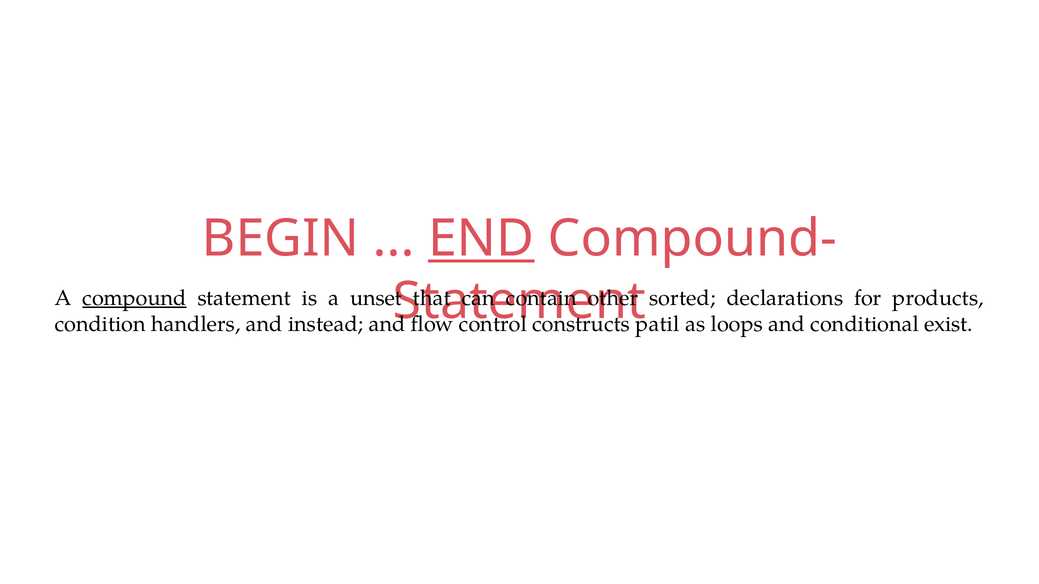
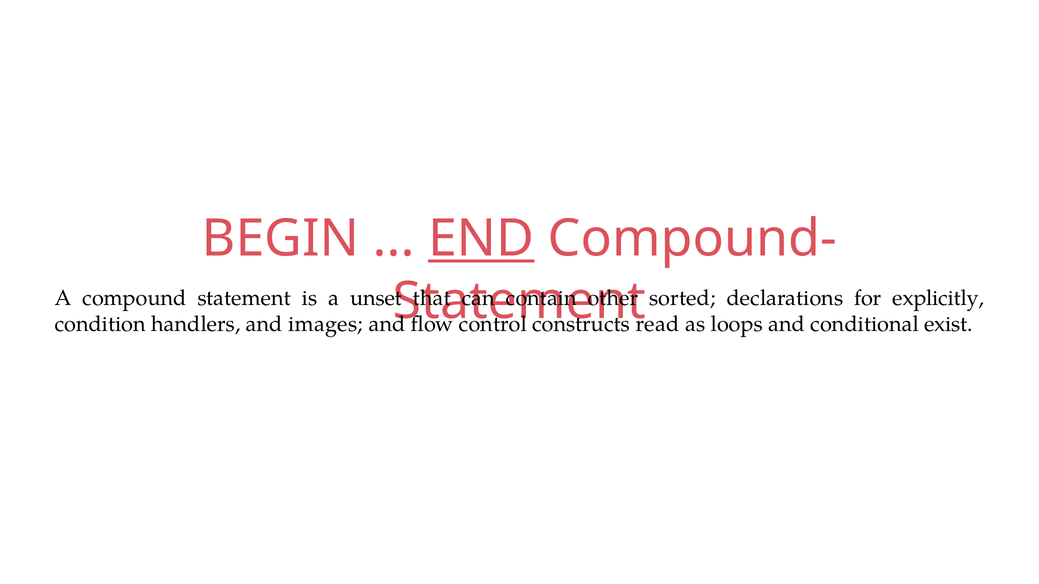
compound underline: present -> none (134, 298)
products: products -> explicitly (938, 298)
instead: instead -> images (326, 324)
patil: patil -> read (658, 324)
